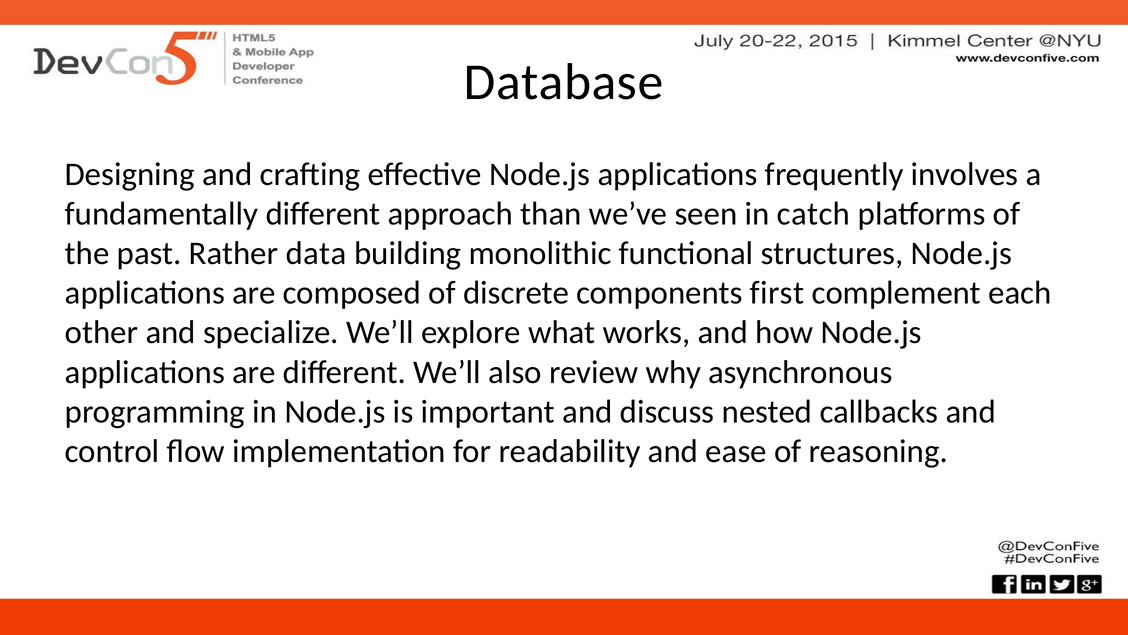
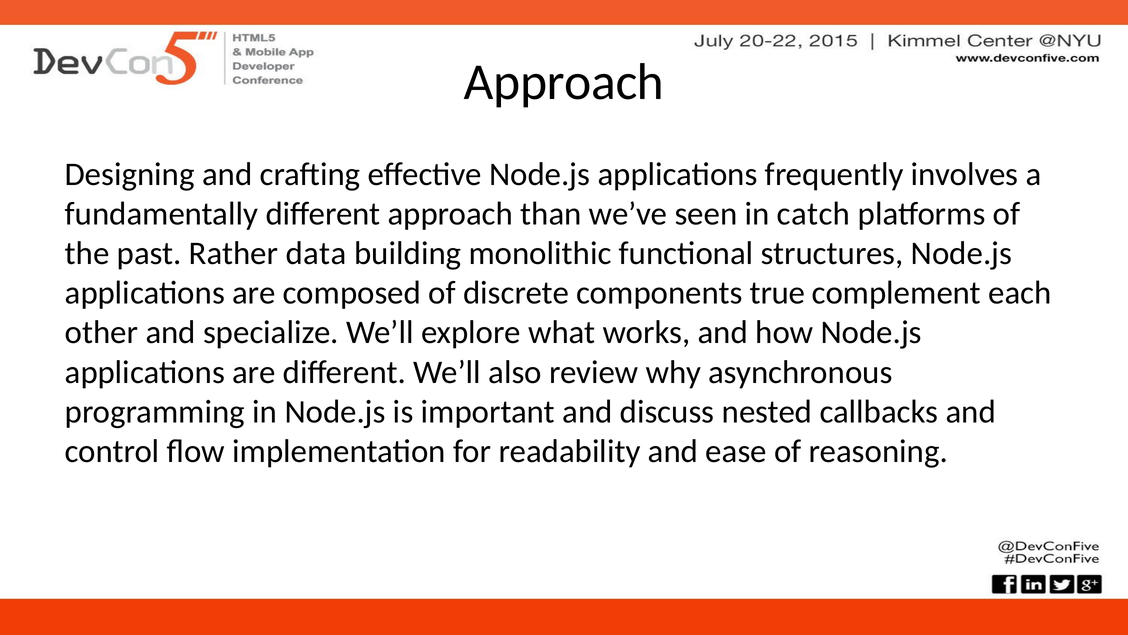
Database: Database -> Approach (564, 82)
first: first -> true (777, 293)
